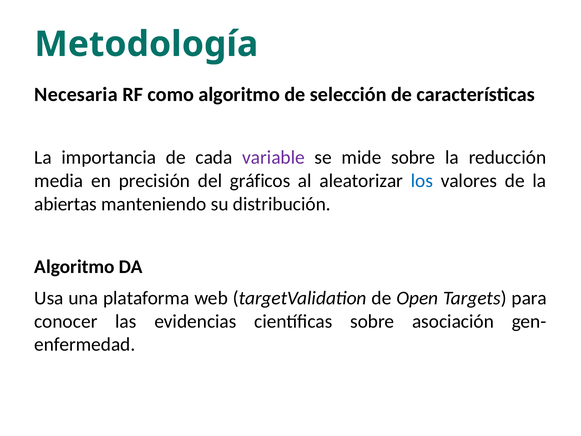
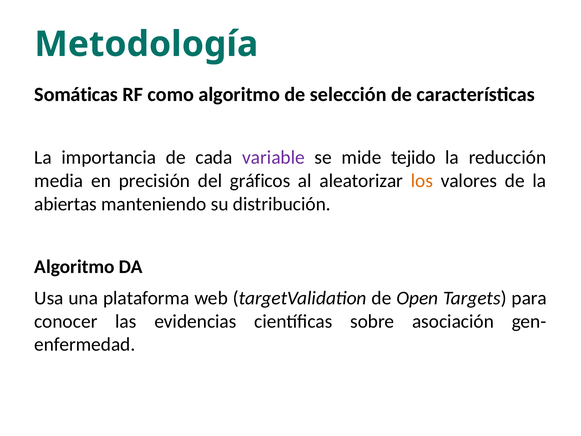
Necesaria: Necesaria -> Somáticas (76, 94)
mide sobre: sobre -> tejido (413, 157)
los colour: blue -> orange (422, 181)
